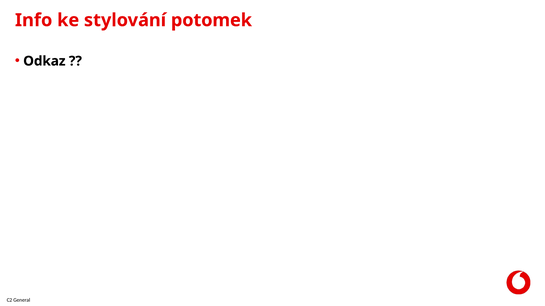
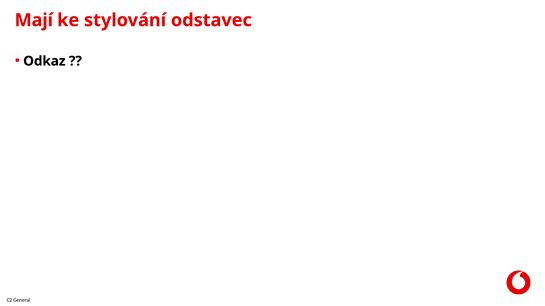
Info: Info -> Mají (34, 20)
potomek: potomek -> odstavec (211, 20)
